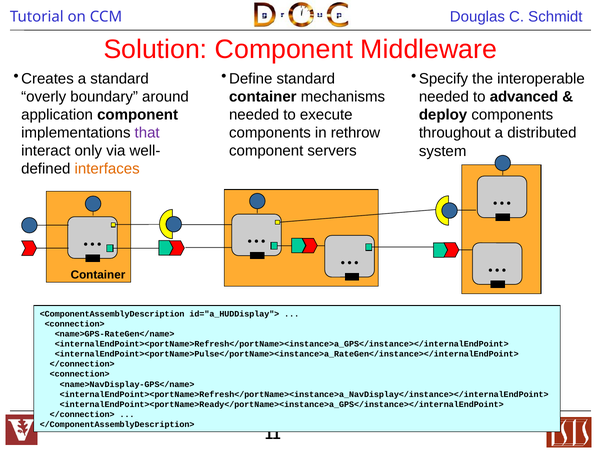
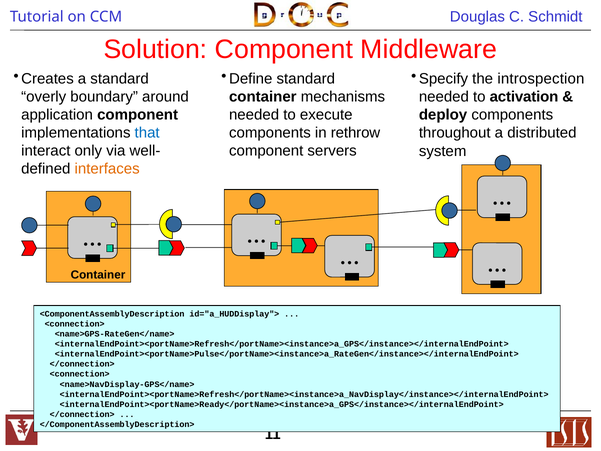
interoperable: interoperable -> introspection (541, 79)
advanced: advanced -> activation (524, 97)
that colour: purple -> blue (147, 133)
